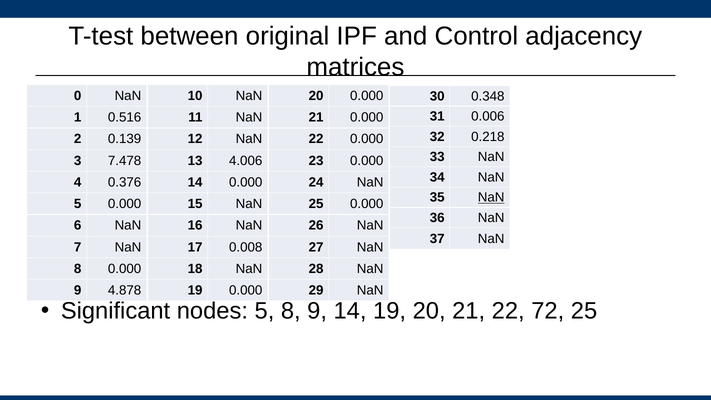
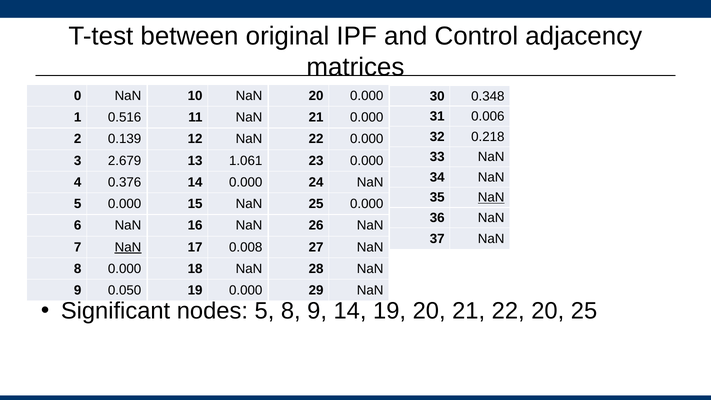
7.478: 7.478 -> 2.679 (125, 161)
4.006: 4.006 -> 1.061 (246, 161)
NaN underline: none -> present (128, 247)
4.878: 4.878 -> 0.050 (125, 290)
22 72: 72 -> 20 (548, 311)
